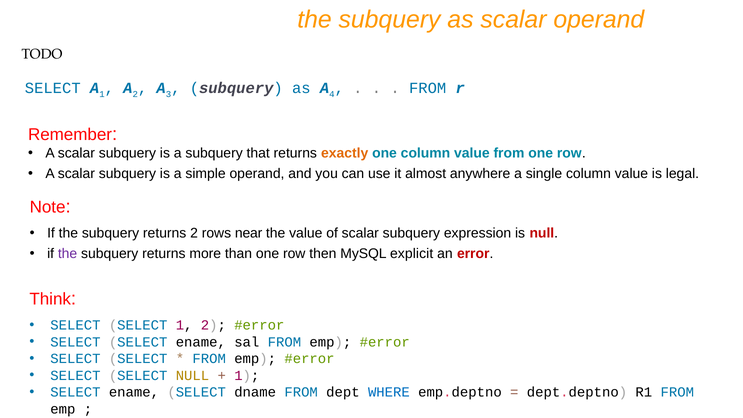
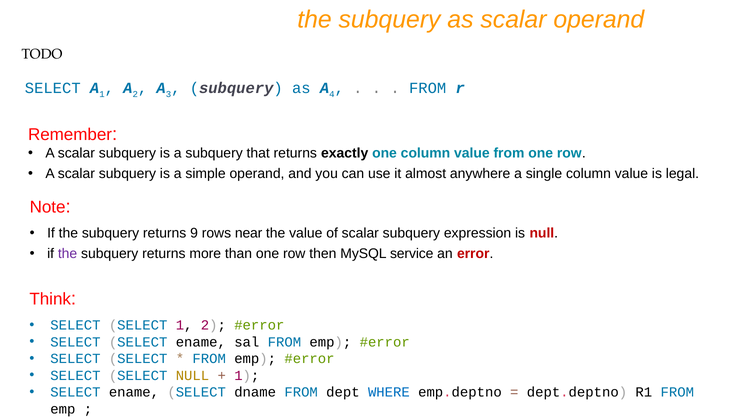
exactly colour: orange -> black (345, 153)
returns 2: 2 -> 9 (194, 233)
explicit: explicit -> service (412, 254)
